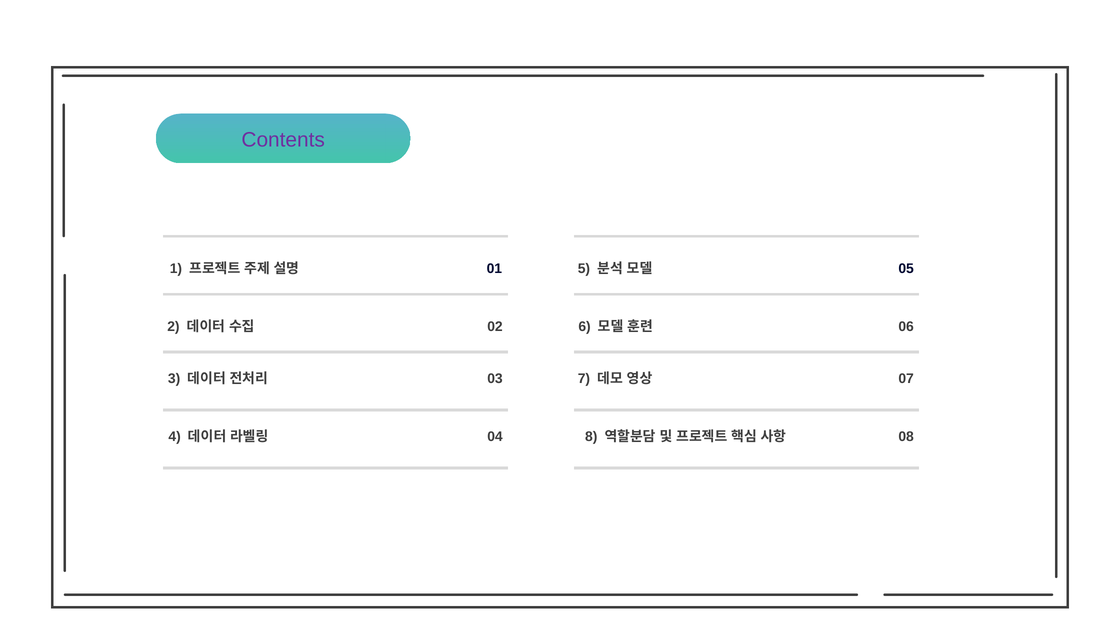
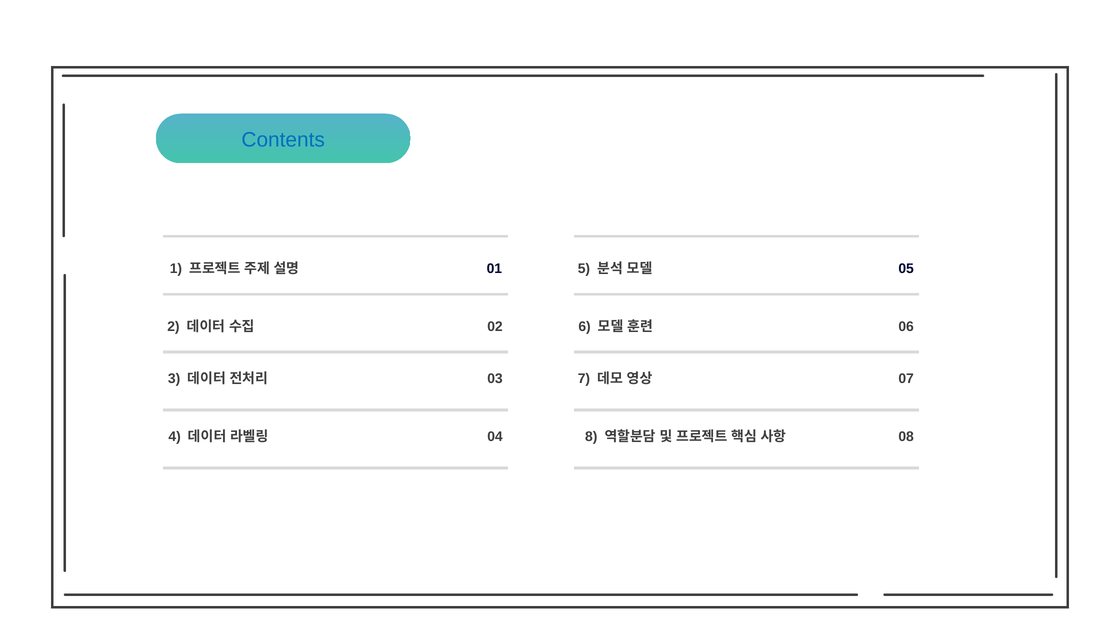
Contents colour: purple -> blue (283, 140)
